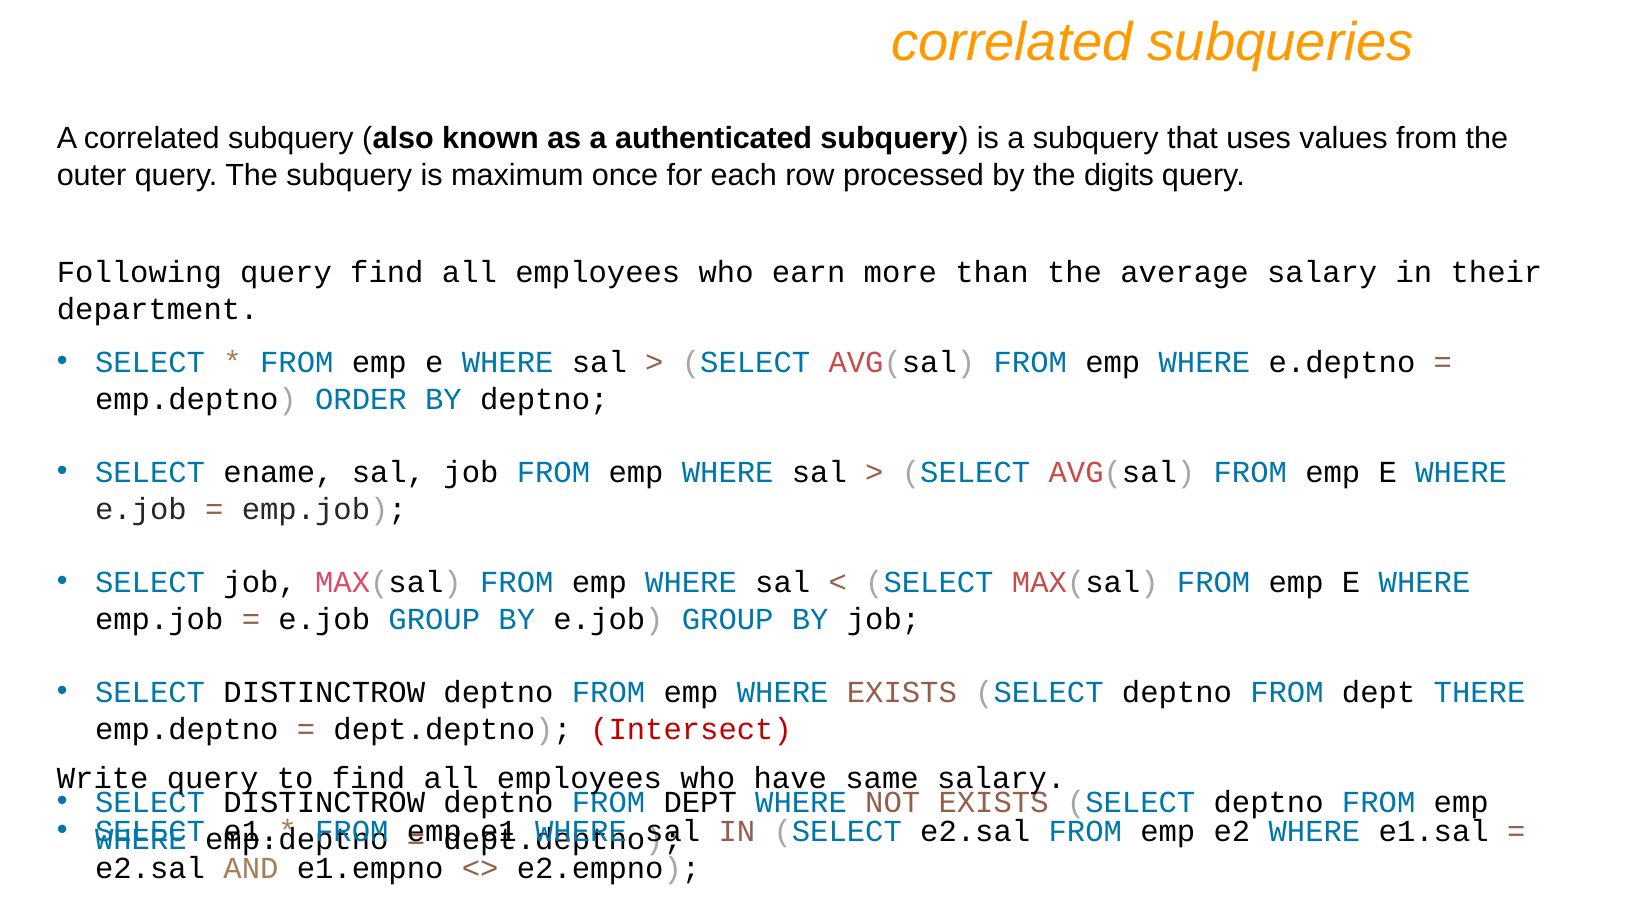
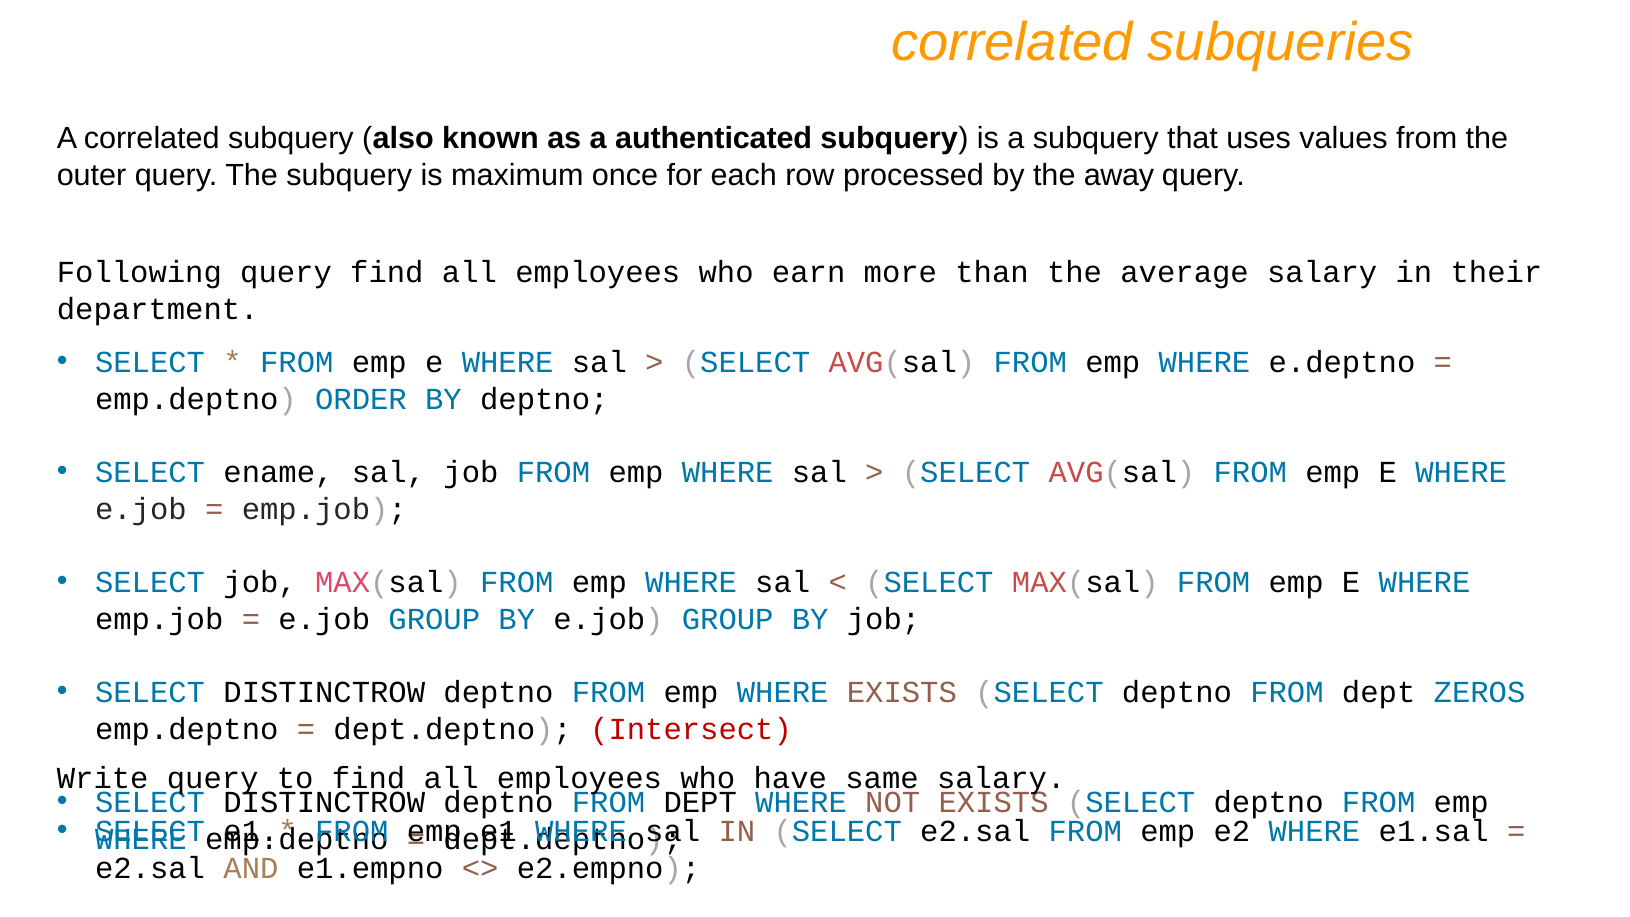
digits: digits -> away (1119, 175)
THERE: THERE -> ZEROS (1480, 692)
